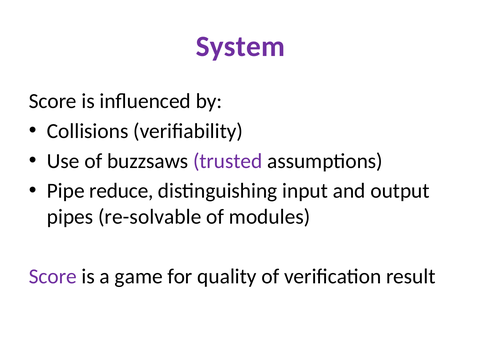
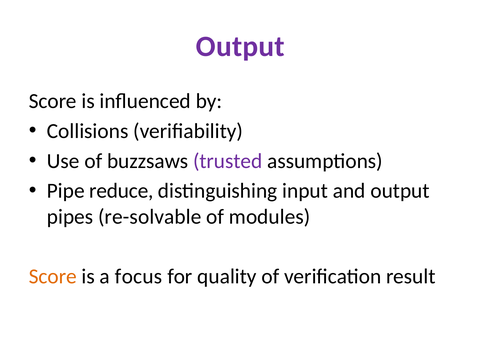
System: System -> Output (240, 47)
Score colour: purple -> orange (53, 276)
game: game -> focus (139, 276)
